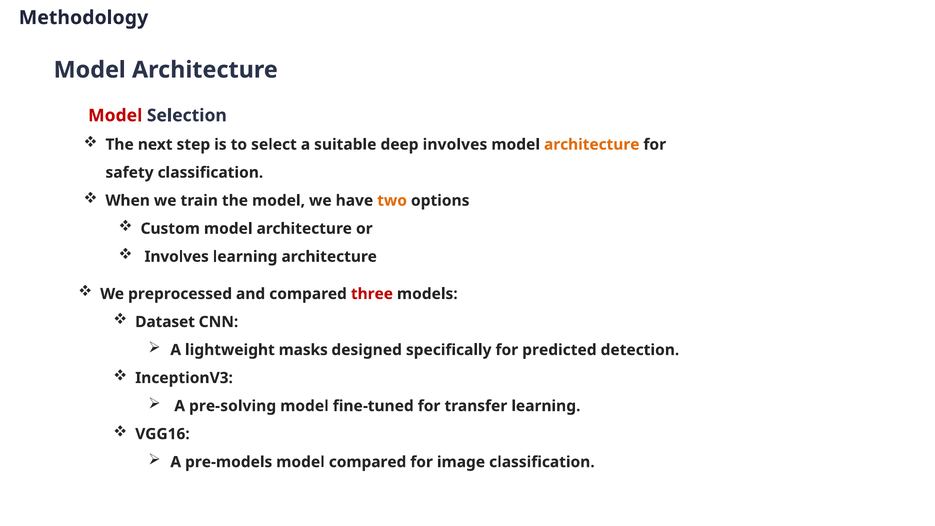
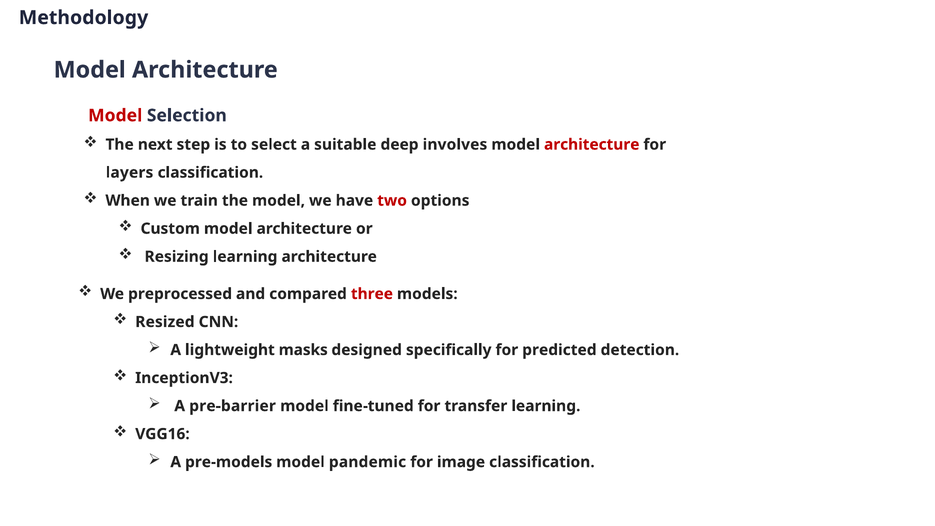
architecture colour: orange -> red (592, 145)
safety: safety -> layers (129, 173)
two colour: orange -> red (392, 201)
Involves: Involves -> Resizing (177, 257)
Dataset: Dataset -> Resized (165, 322)
pre-solving: pre-solving -> pre-barrier (233, 406)
model compared: compared -> pandemic (367, 462)
